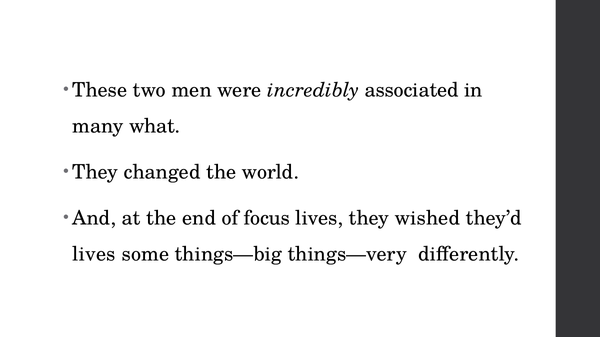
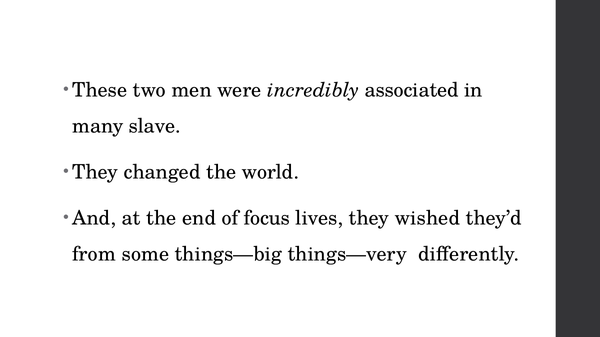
what: what -> slave (155, 126)
lives: lives -> from (94, 255)
